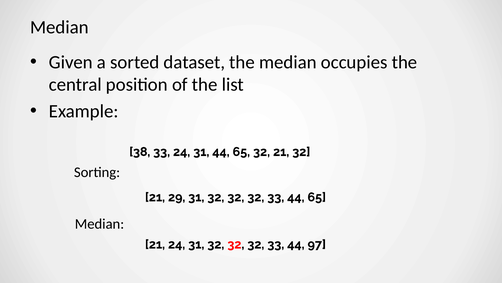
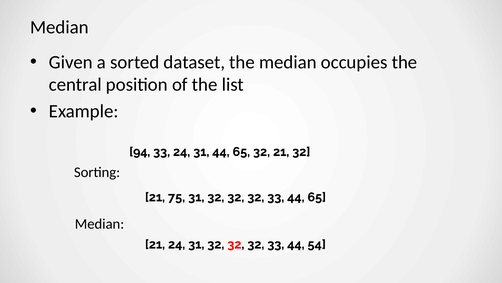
38: 38 -> 94 (140, 151)
29: 29 -> 75 (177, 197)
97: 97 -> 54 (317, 244)
